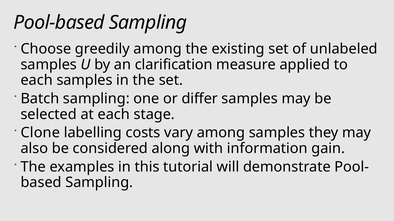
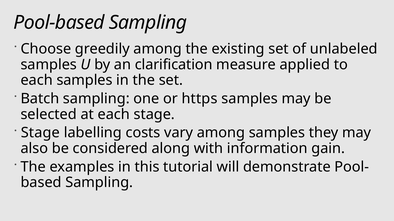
differ: differ -> https (200, 99)
Clone: Clone -> Stage (40, 133)
